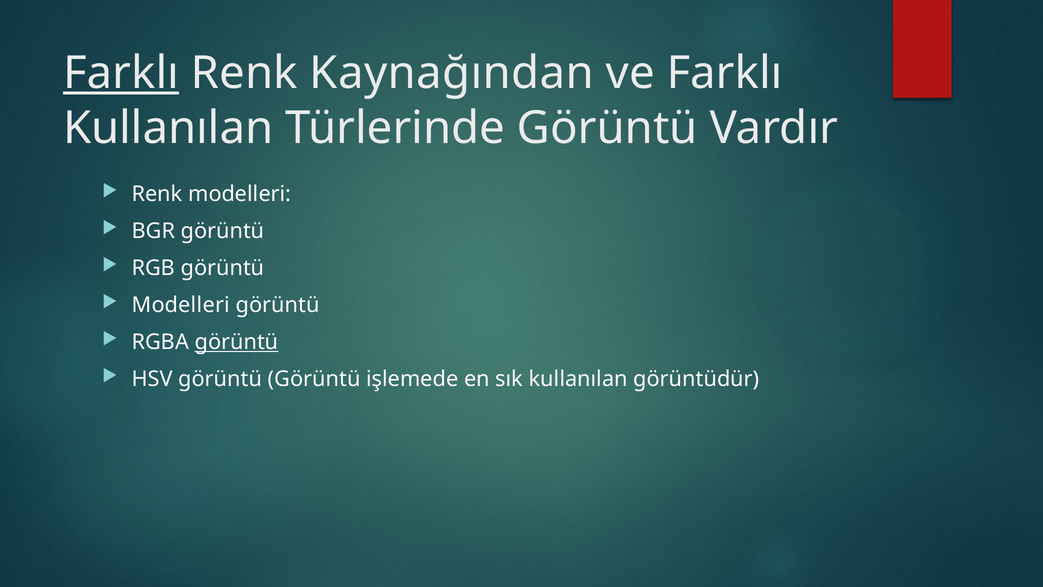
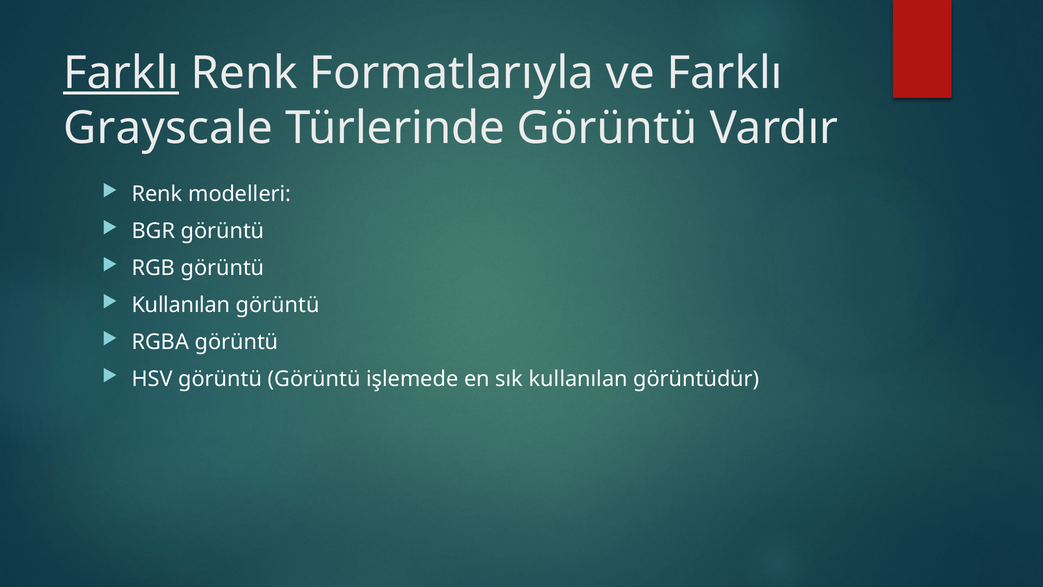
Kaynağından: Kaynağından -> Formatlarıyla (452, 73)
Kullanılan: Kullanılan -> Grayscale (168, 128)
Modelleri: Modelleri -> Kullanılan (181, 305)
görüntü underline: present -> none (236, 342)
